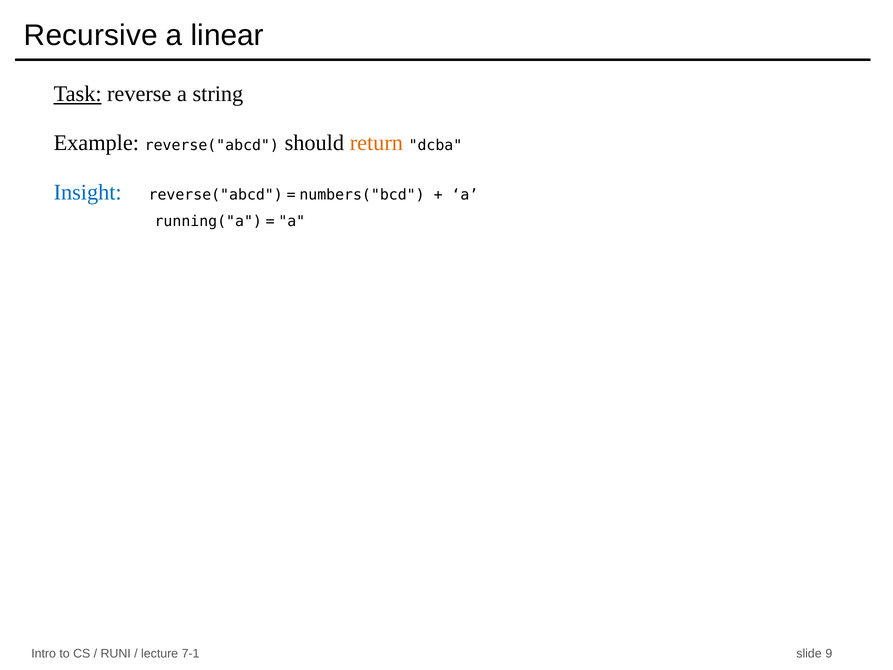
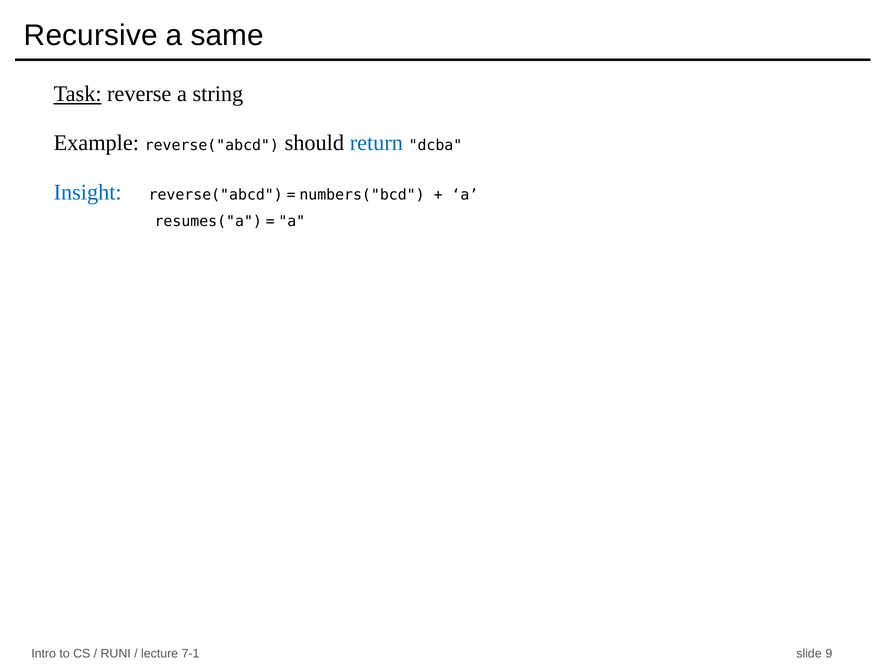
linear: linear -> same (227, 36)
return colour: orange -> blue (376, 143)
running("a: running("a -> resumes("a (208, 221)
